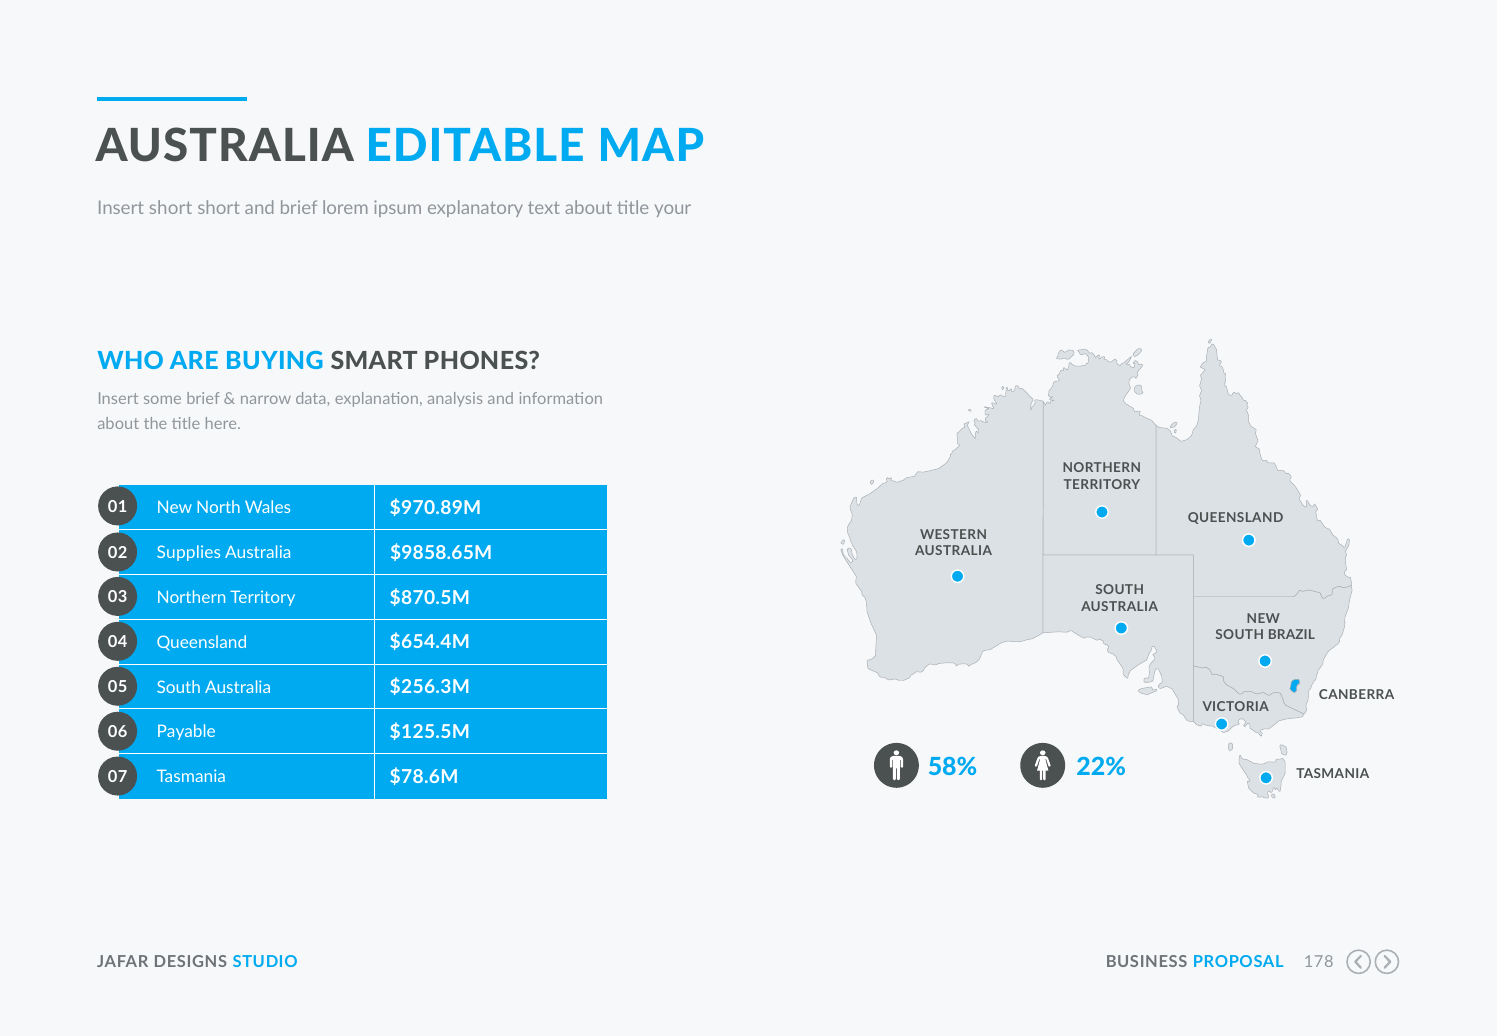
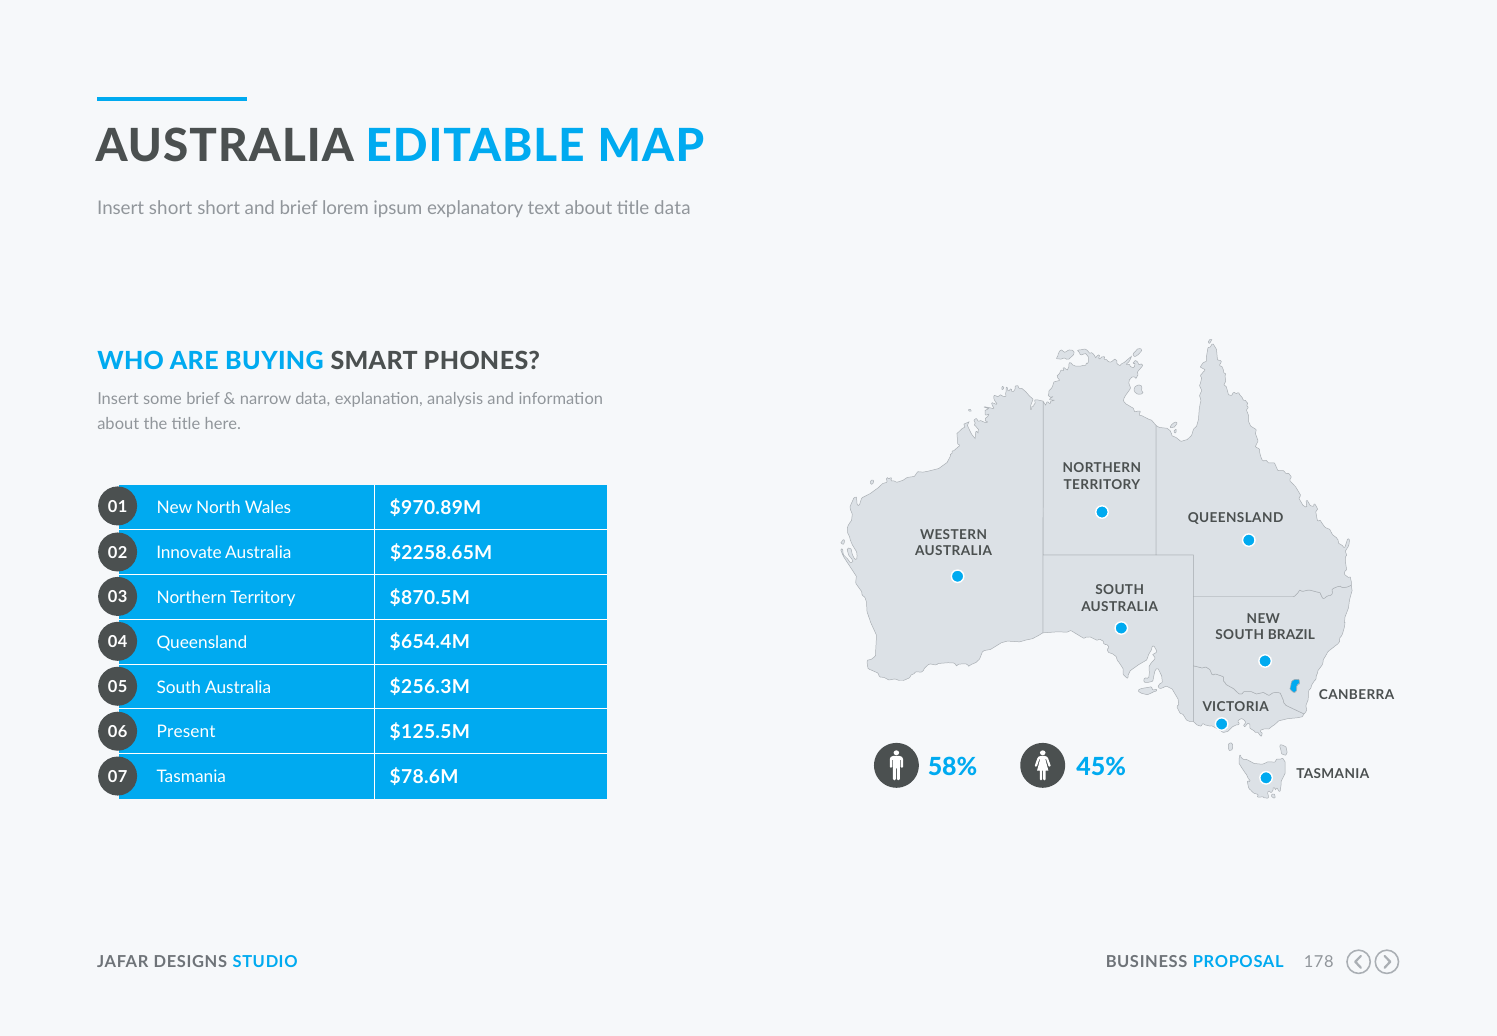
title your: your -> data (672, 208)
Supplies: Supplies -> Innovate (189, 553)
$9858.65M: $9858.65M -> $2258.65M (441, 553)
Payable: Payable -> Present (186, 732)
22%: 22% -> 45% (1101, 767)
